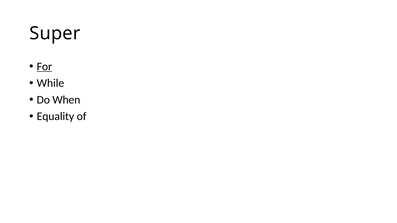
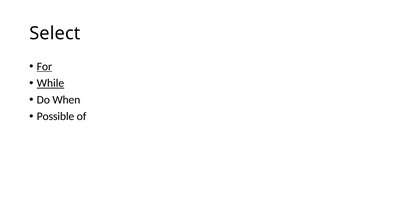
Super: Super -> Select (55, 33)
While underline: none -> present (50, 83)
Equality: Equality -> Possible (55, 117)
